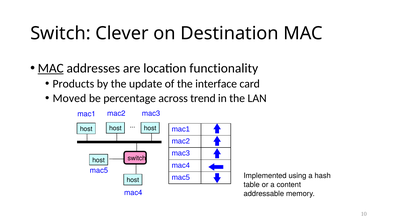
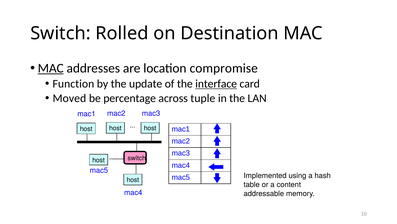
Clever: Clever -> Rolled (122, 33)
functionality: functionality -> compromise (224, 68)
Products: Products -> Function (73, 83)
interface underline: none -> present (216, 83)
trend: trend -> tuple (203, 98)
